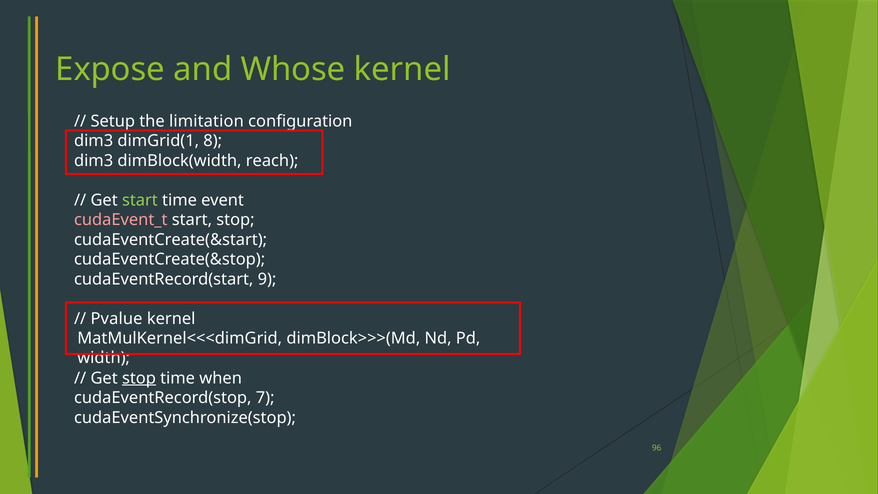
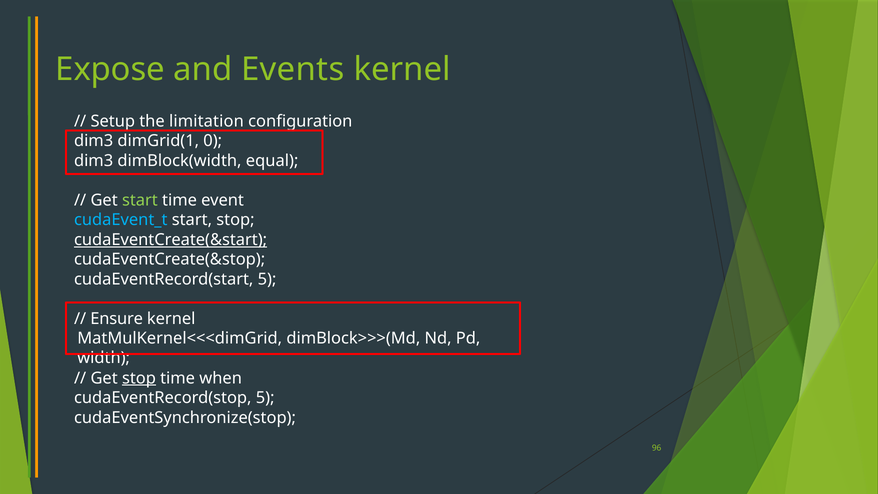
Whose: Whose -> Events (293, 69)
8: 8 -> 0 (213, 141)
reach: reach -> equal (272, 161)
cudaEvent_t colour: pink -> light blue (121, 220)
cudaEventCreate(&start underline: none -> present (171, 240)
cudaEventRecord(start 9: 9 -> 5 (267, 279)
Pvalue: Pvalue -> Ensure (117, 319)
cudaEventRecord(stop 7: 7 -> 5 (265, 398)
